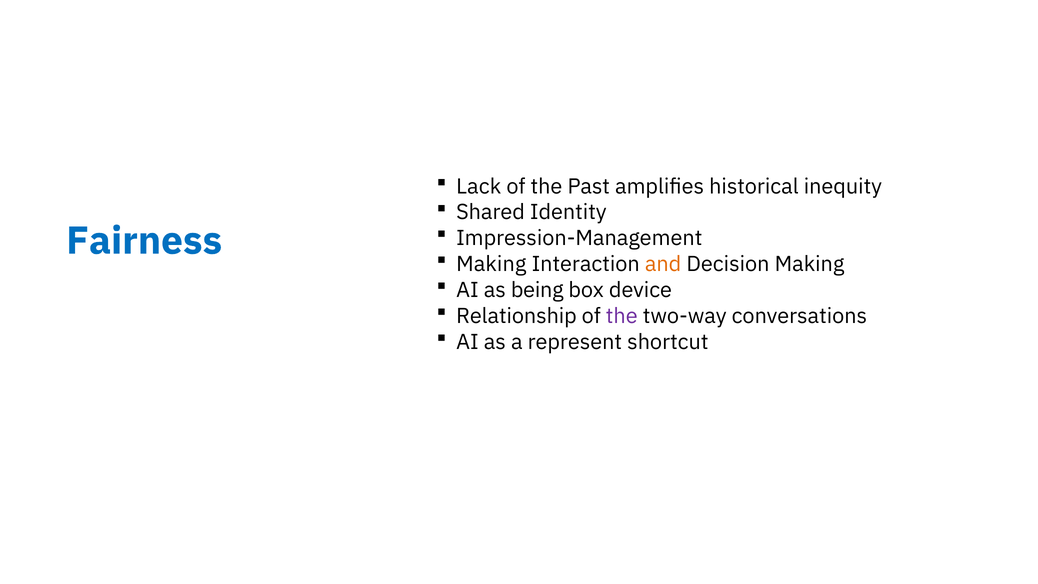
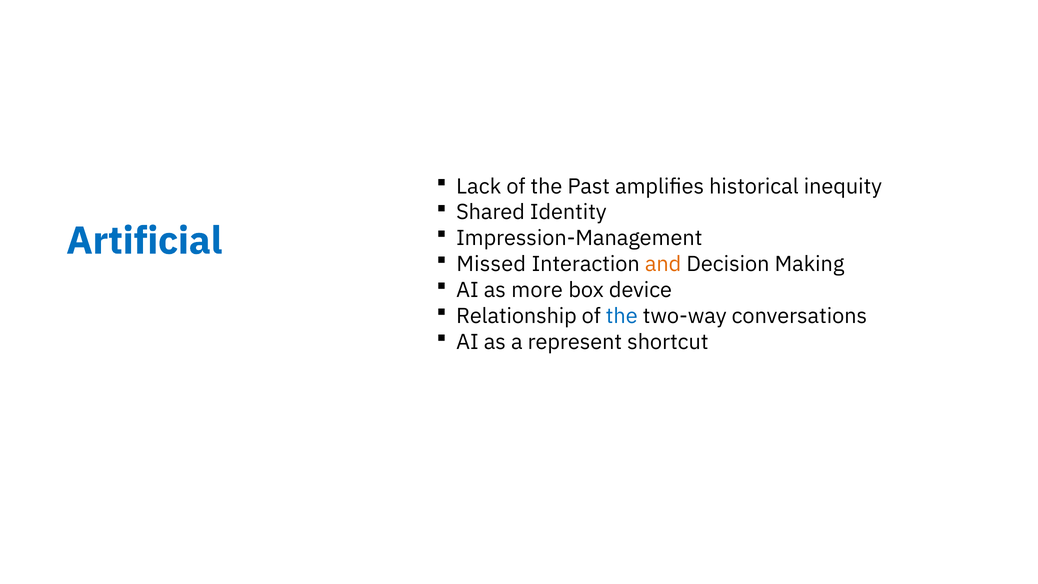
Fairness: Fairness -> Artificial (144, 241)
Making: Making -> Missed (491, 264)
being: being -> more (537, 290)
the colour: purple -> blue (622, 316)
